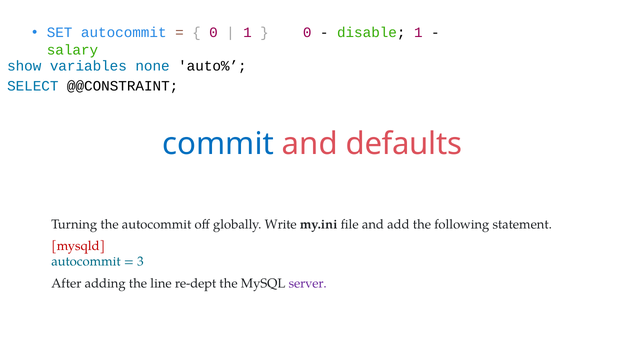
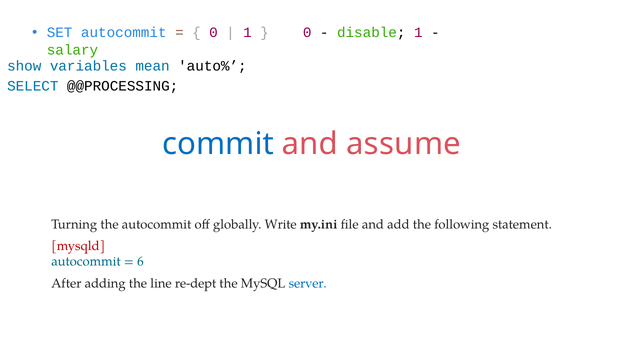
none: none -> mean (153, 66)
@@CONSTRAINT: @@CONSTRAINT -> @@PROCESSING (123, 86)
defaults: defaults -> assume (404, 144)
3: 3 -> 6 (140, 262)
server colour: purple -> blue (308, 283)
